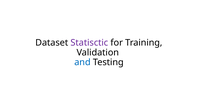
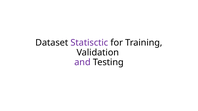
and colour: blue -> purple (82, 62)
